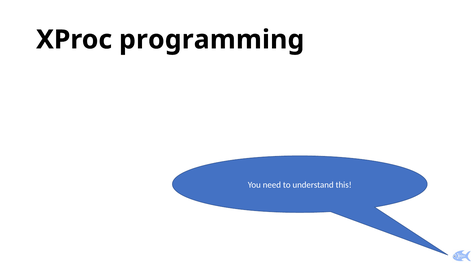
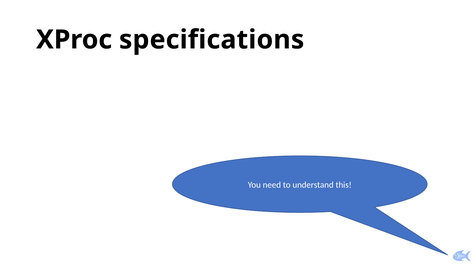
programming: programming -> specifications (212, 40)
